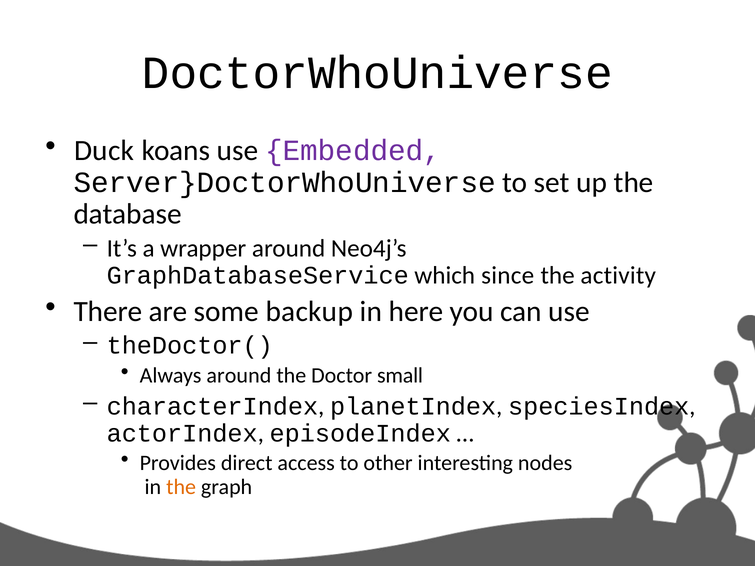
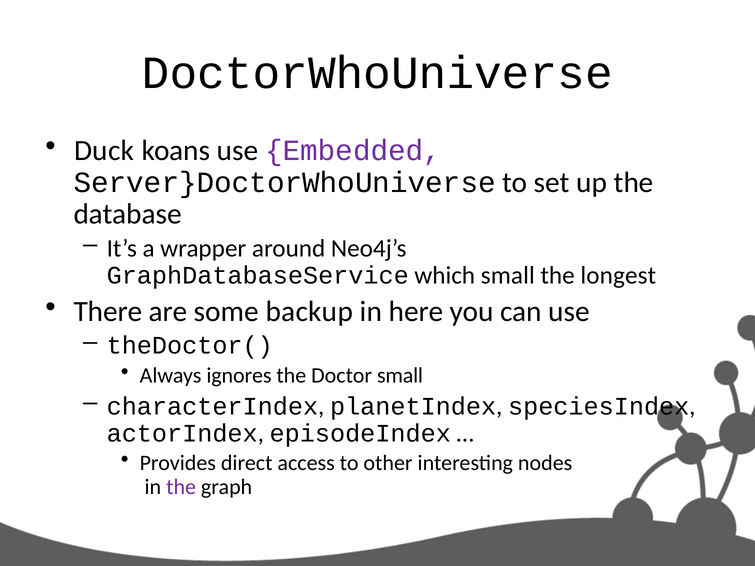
which since: since -> small (508, 276)
activity: activity -> longest (618, 276)
Always around: around -> ignores (239, 375)
the colour: orange -> purple (181, 487)
